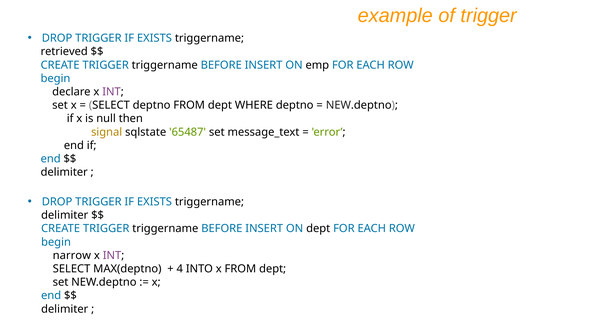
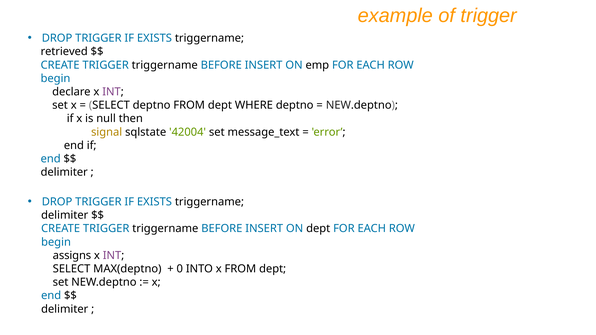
65487: 65487 -> 42004 (188, 132)
narrow: narrow -> assigns (72, 256)
4: 4 -> 0 (180, 269)
